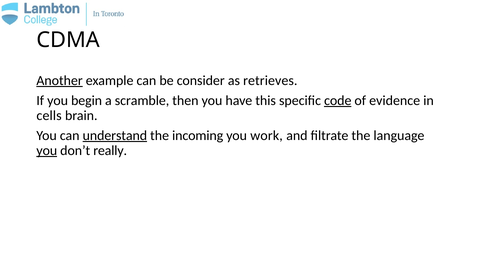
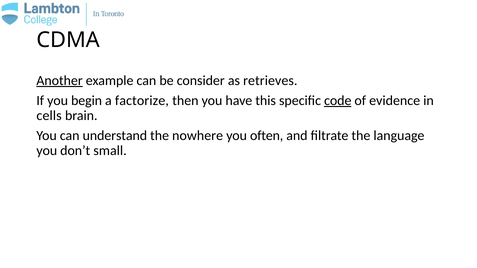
scramble: scramble -> factorize (142, 101)
understand underline: present -> none (115, 136)
incoming: incoming -> nowhere (198, 136)
work: work -> often (267, 136)
you underline: present -> none (47, 151)
really: really -> small (110, 151)
